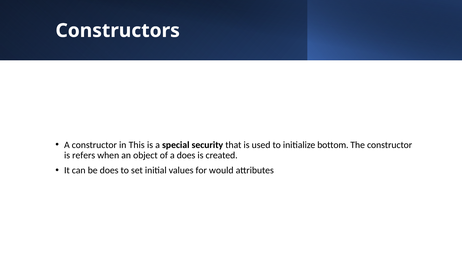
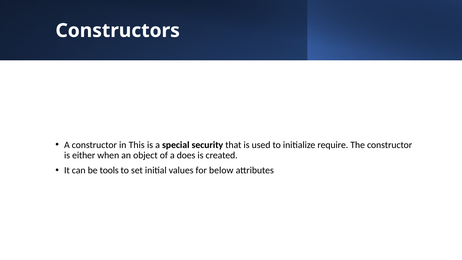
bottom: bottom -> require (333, 145)
refers: refers -> either (84, 155)
be does: does -> tools (109, 170)
would: would -> below (221, 170)
